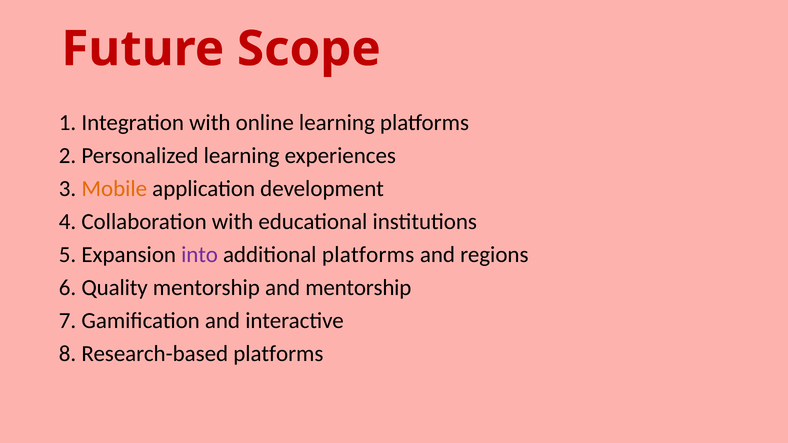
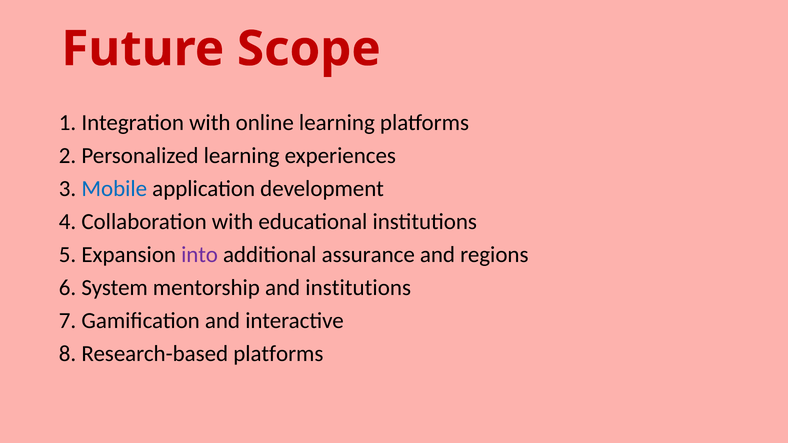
Mobile colour: orange -> blue (114, 189)
additional platforms: platforms -> assurance (368, 255)
Quality: Quality -> System (115, 288)
and mentorship: mentorship -> institutions (358, 288)
